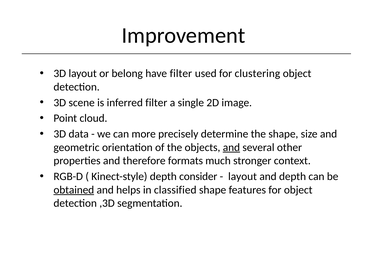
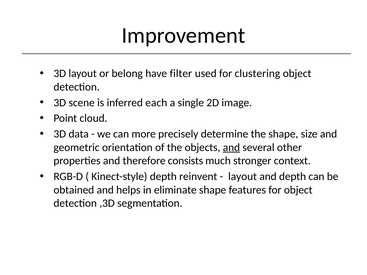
inferred filter: filter -> each (156, 103)
formats: formats -> consists (185, 161)
consider: consider -> reinvent (198, 177)
obtained underline: present -> none (74, 190)
classified: classified -> eliminate (175, 190)
